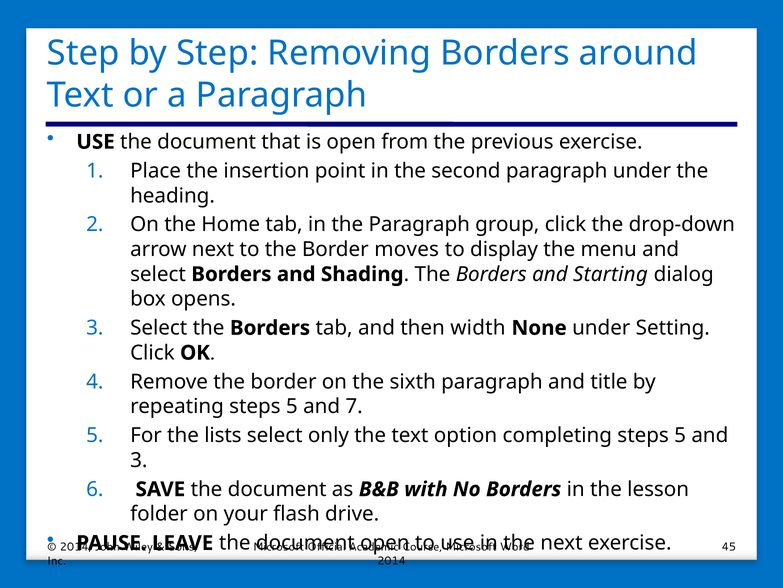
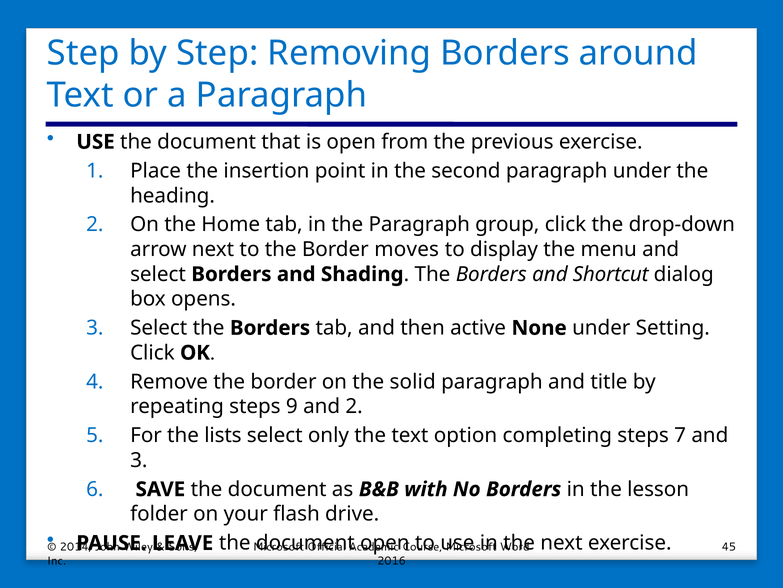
Starting: Starting -> Shortcut (611, 274)
width: width -> active (478, 328)
sixth: sixth -> solid (413, 381)
repeating steps 5: 5 -> 9 (292, 406)
and 7: 7 -> 2 (354, 406)
completing steps 5: 5 -> 7 (680, 435)
2014: 2014 -> 2016 (392, 560)
